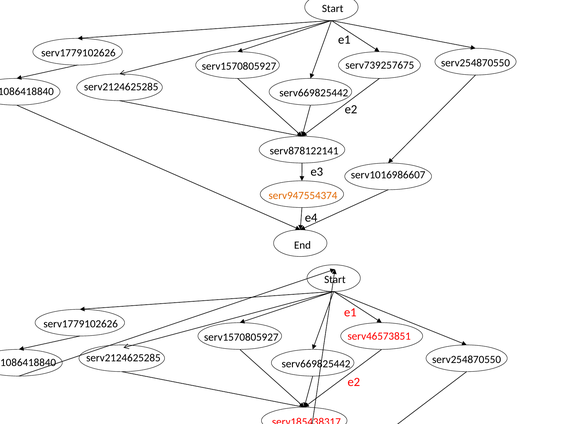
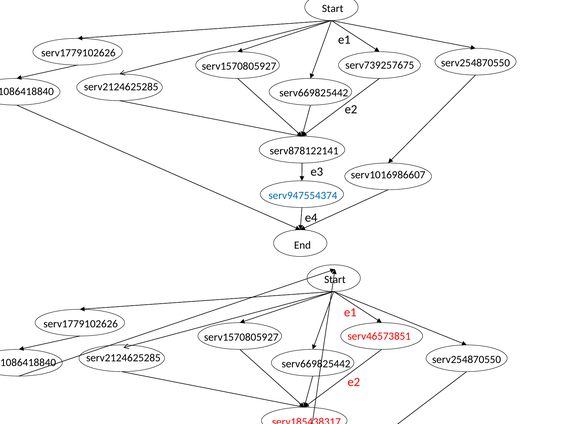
serv947554374 colour: orange -> blue (303, 195)
